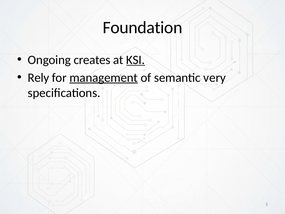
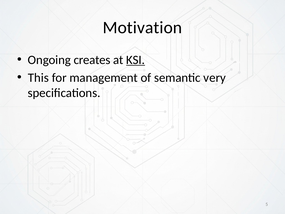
Foundation: Foundation -> Motivation (142, 28)
Rely: Rely -> This (38, 78)
management underline: present -> none (104, 78)
